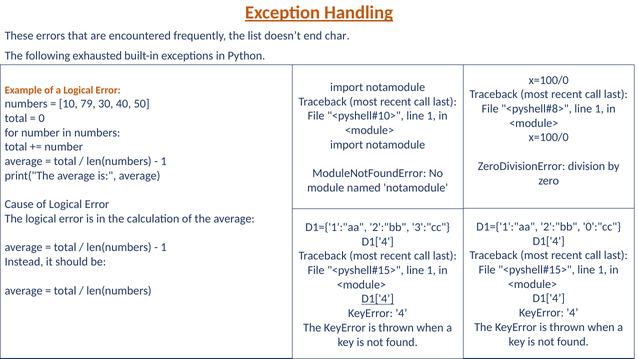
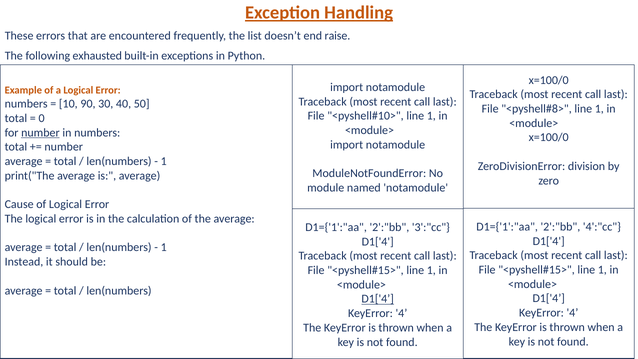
char: char -> raise (337, 36)
79: 79 -> 90 (88, 104)
number underline: none -> present (40, 133)
0':"cc: 0':"cc -> 4':"cc (602, 227)
